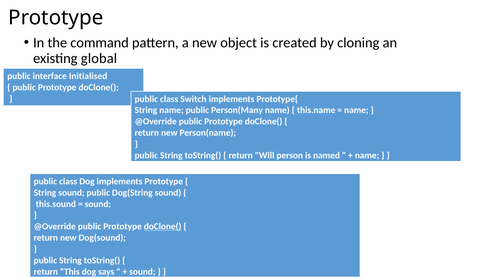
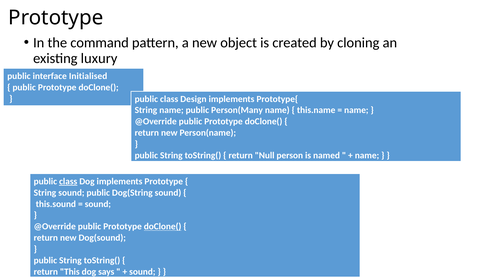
global: global -> luxury (99, 58)
Switch: Switch -> Design (193, 99)
Will: Will -> Null (265, 156)
class underline: none -> present (68, 182)
